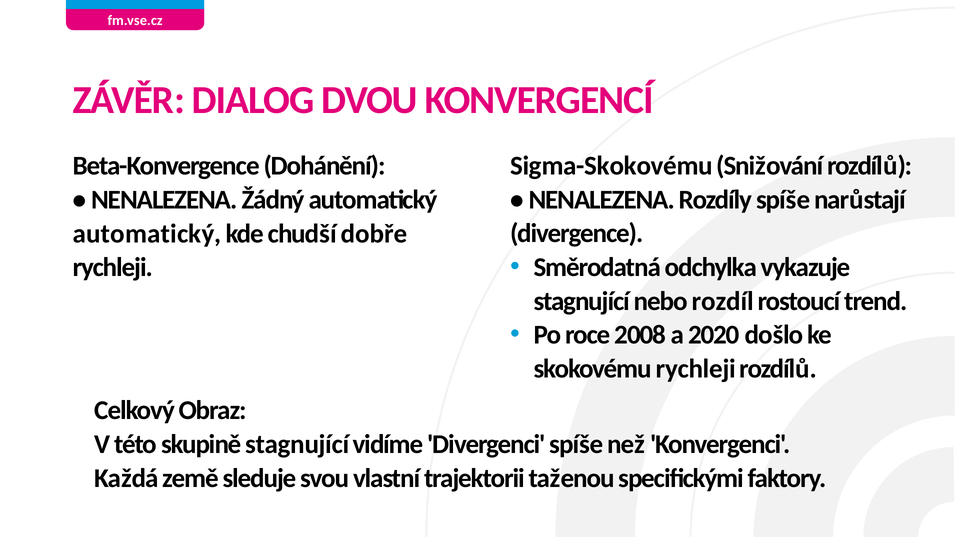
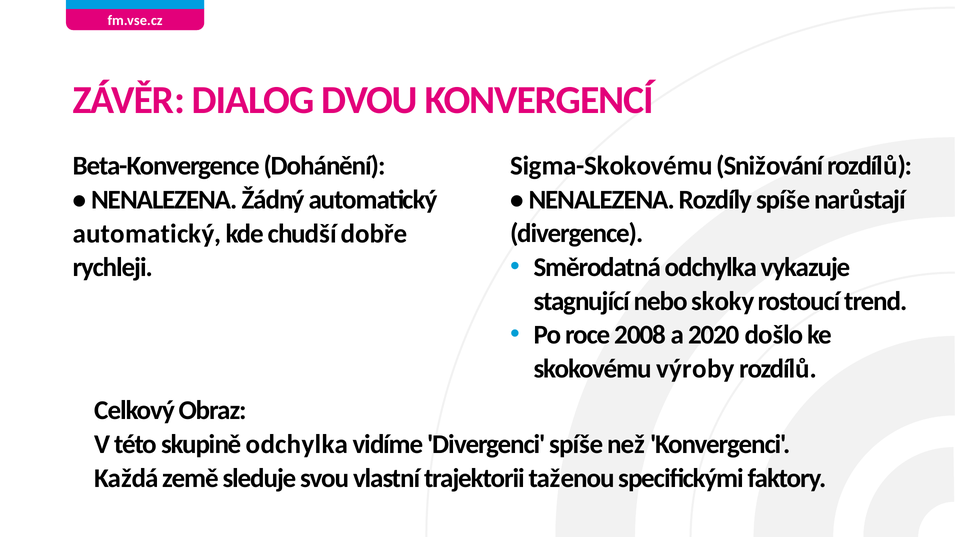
rozdíl: rozdíl -> skoky (723, 301)
skokovému rychleji: rychleji -> výroby (695, 369)
skupině stagnující: stagnující -> odchylka (297, 444)
